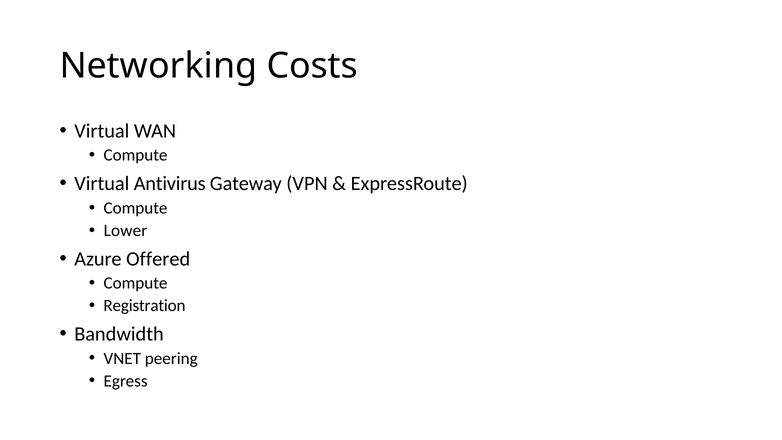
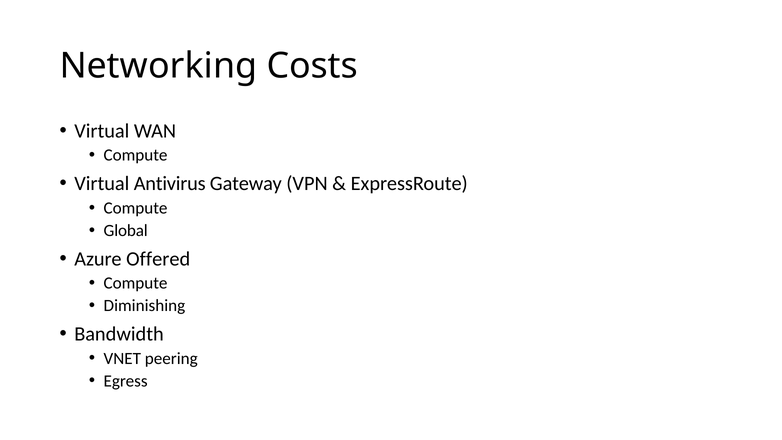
Lower: Lower -> Global (126, 230)
Registration: Registration -> Diminishing (144, 306)
